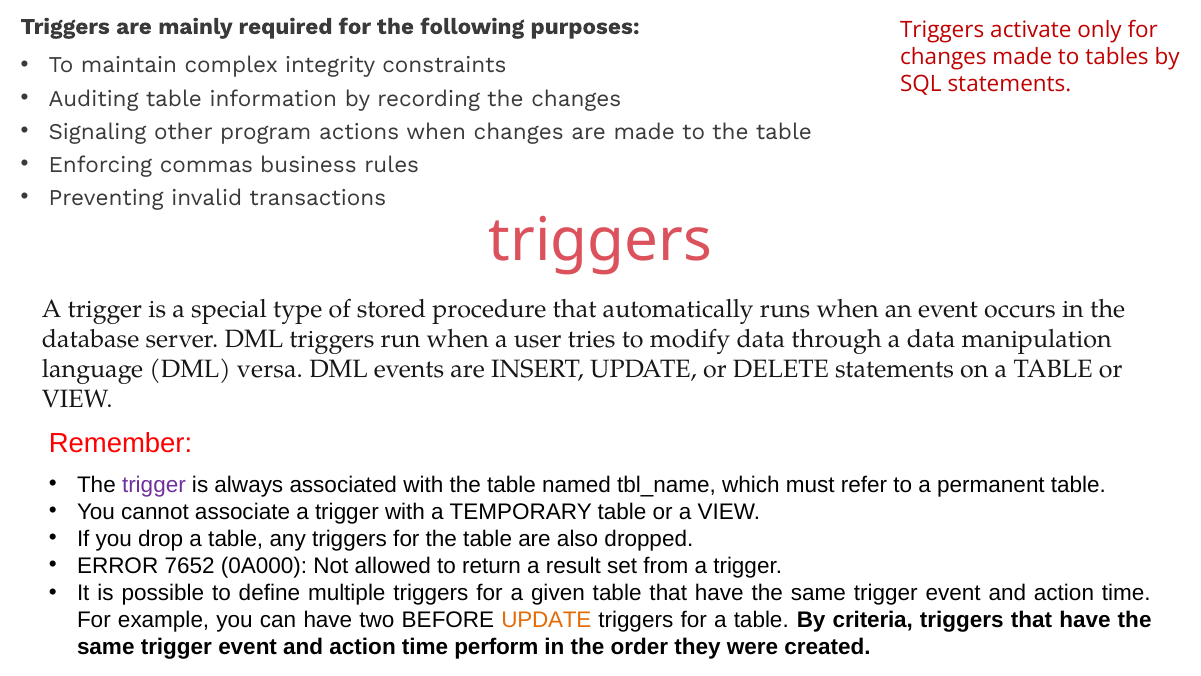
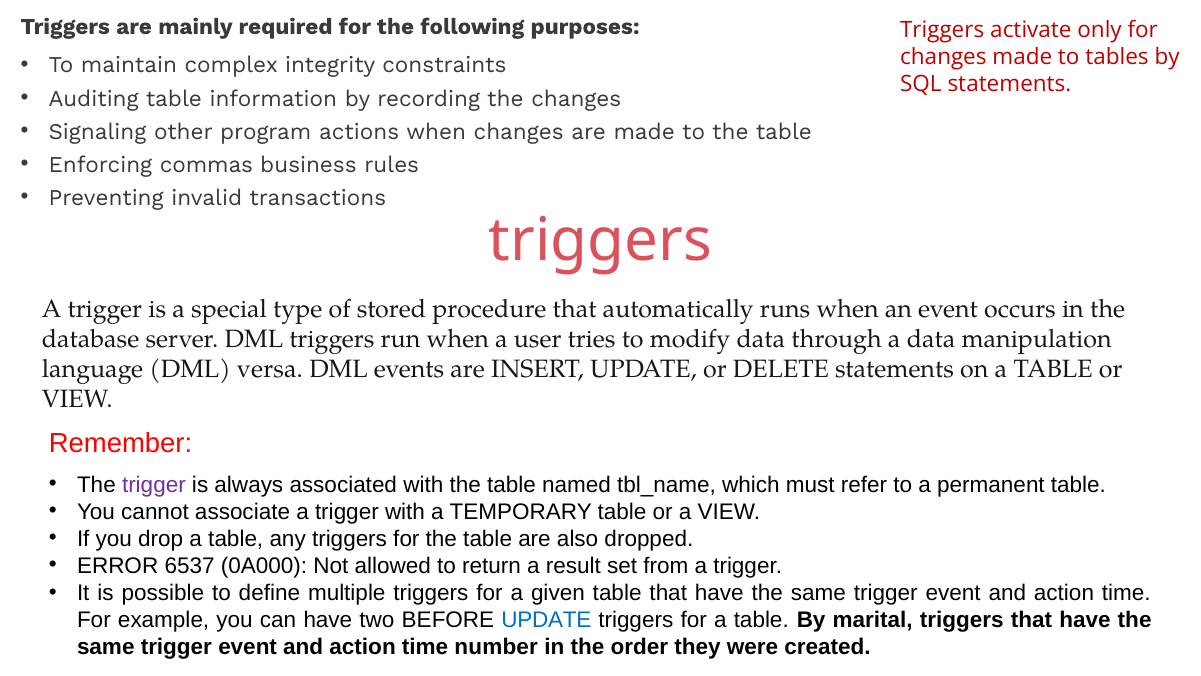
7652: 7652 -> 6537 (190, 565)
UPDATE colour: orange -> blue (546, 619)
criteria: criteria -> marital (873, 619)
perform: perform -> number (496, 646)
